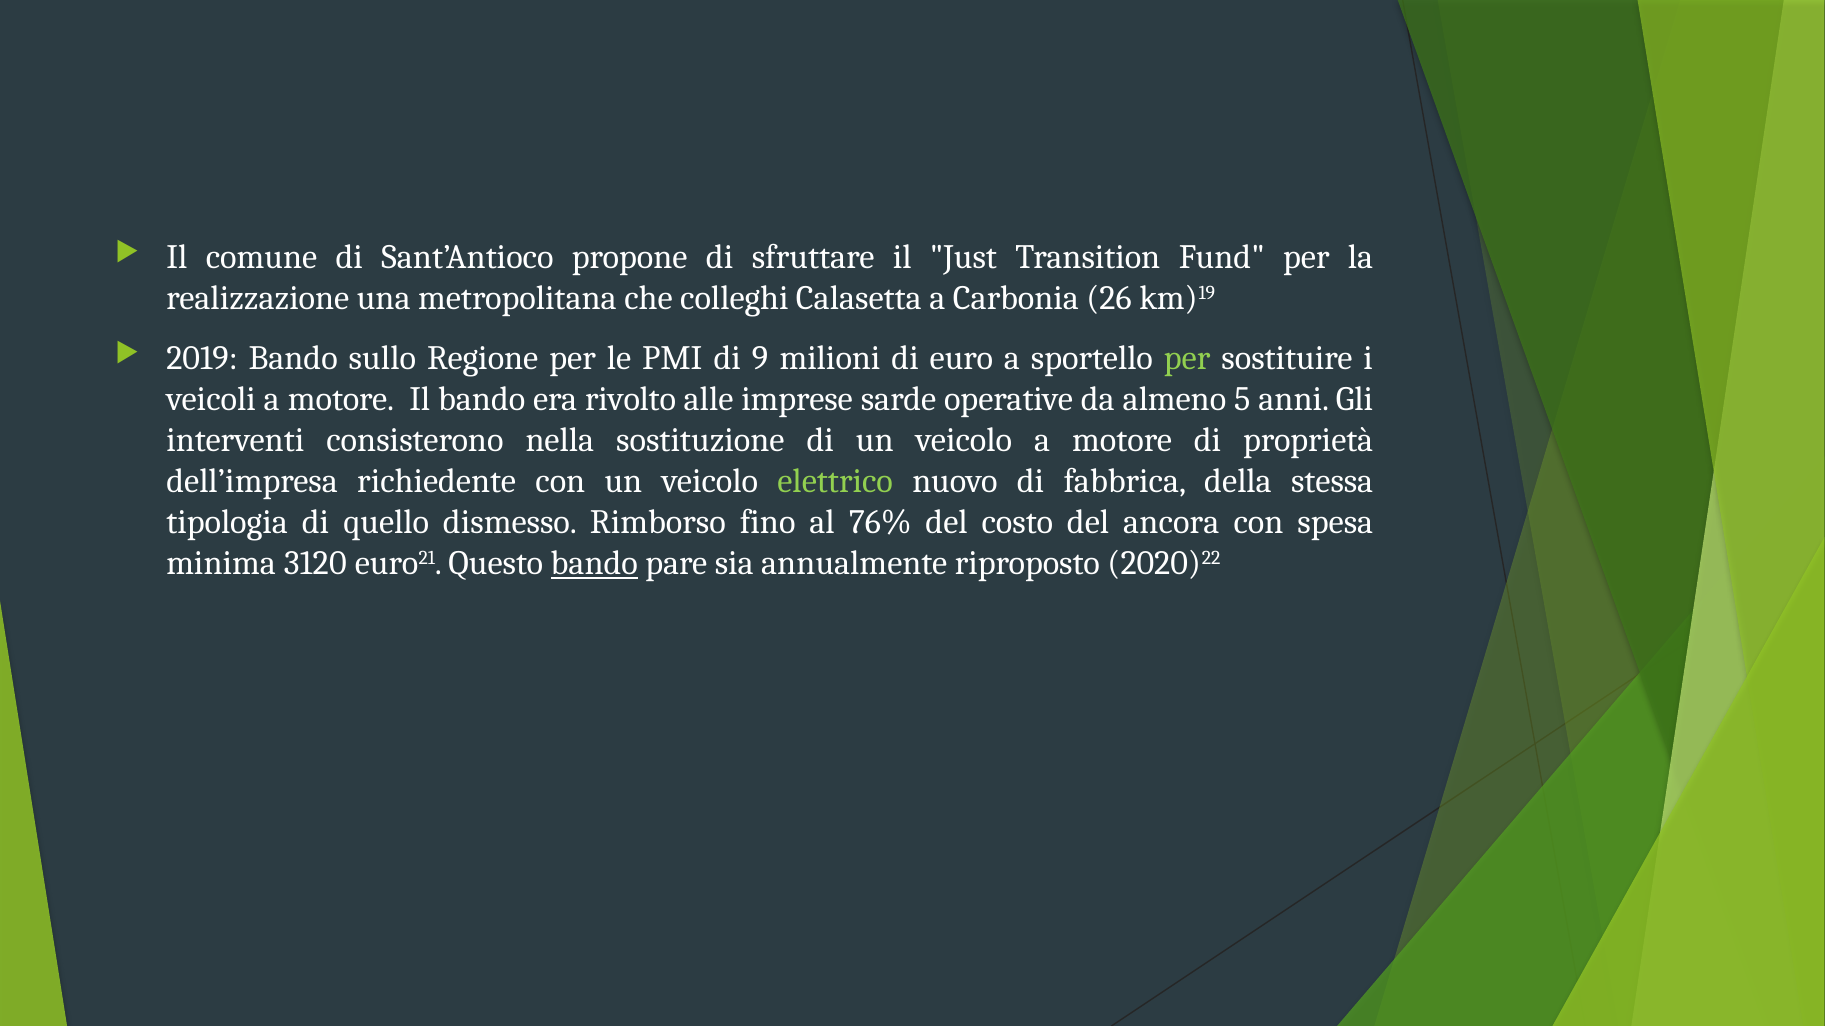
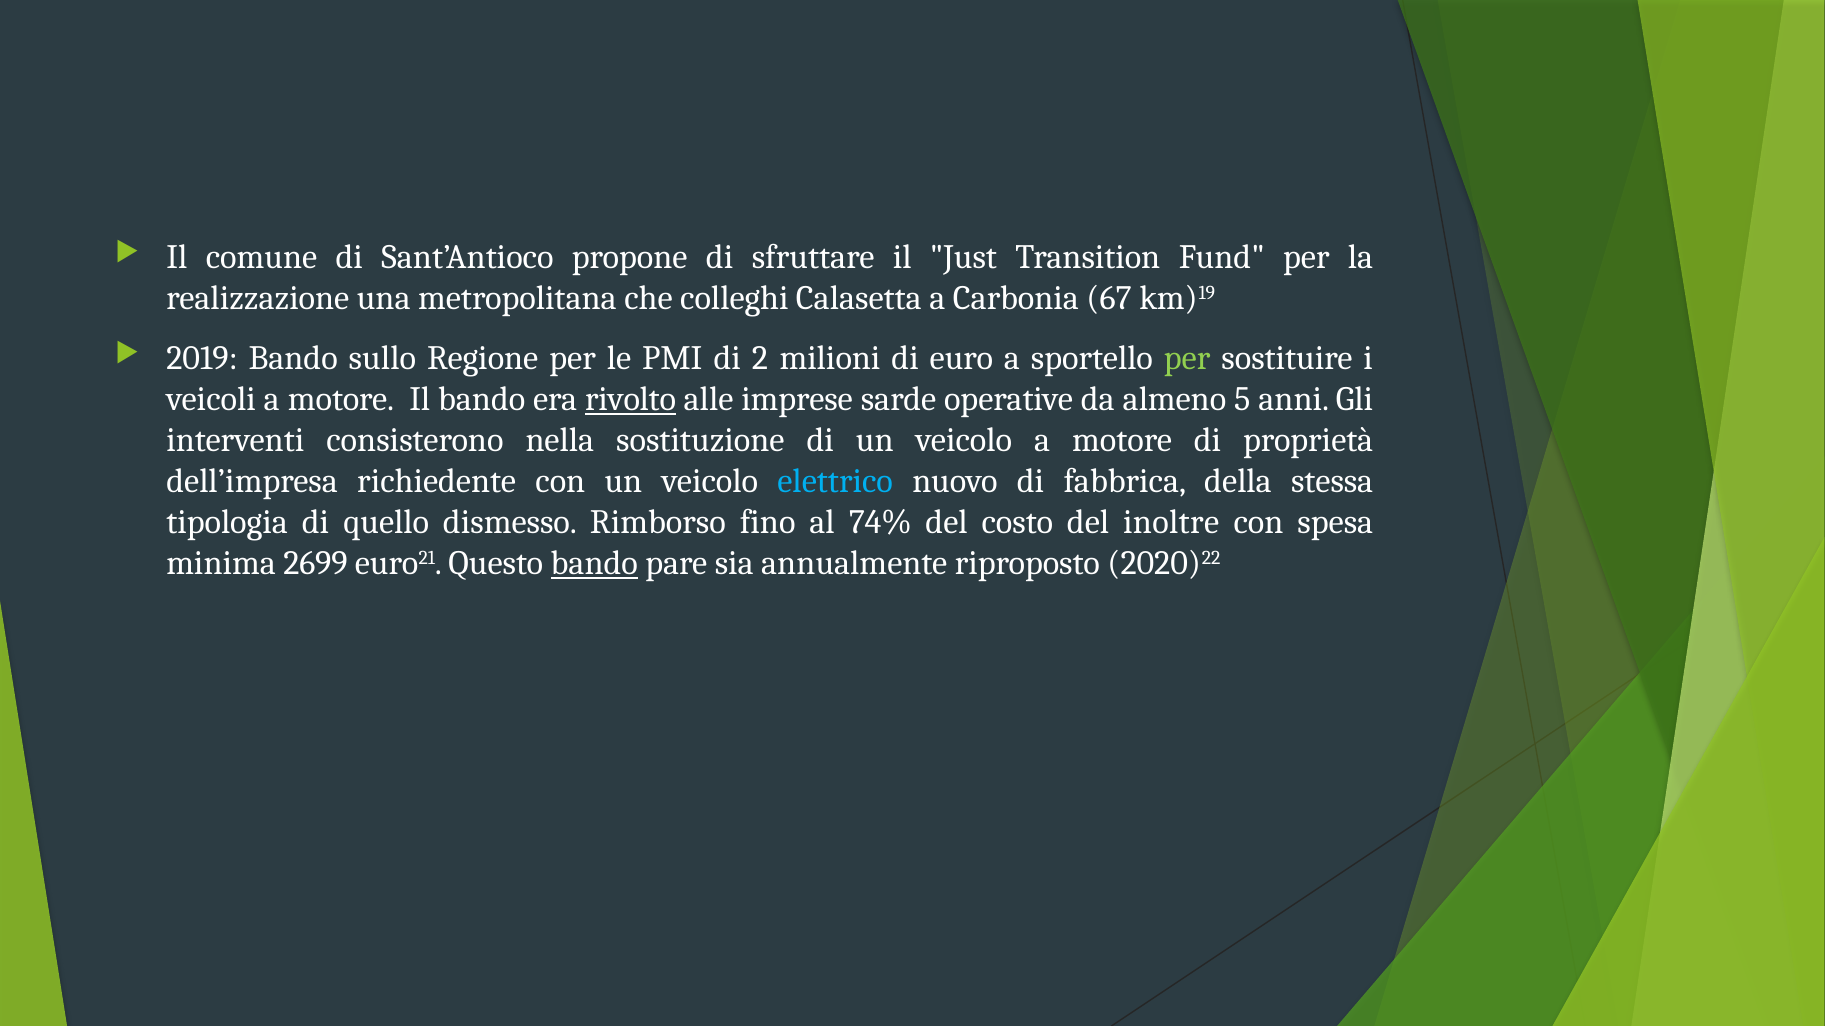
26: 26 -> 67 (1109, 298)
9: 9 -> 2 (760, 358)
rivolto underline: none -> present (631, 399)
elettrico colour: light green -> light blue (835, 482)
76%: 76% -> 74% (880, 523)
ancora: ancora -> inoltre (1171, 523)
3120: 3120 -> 2699 (316, 564)
